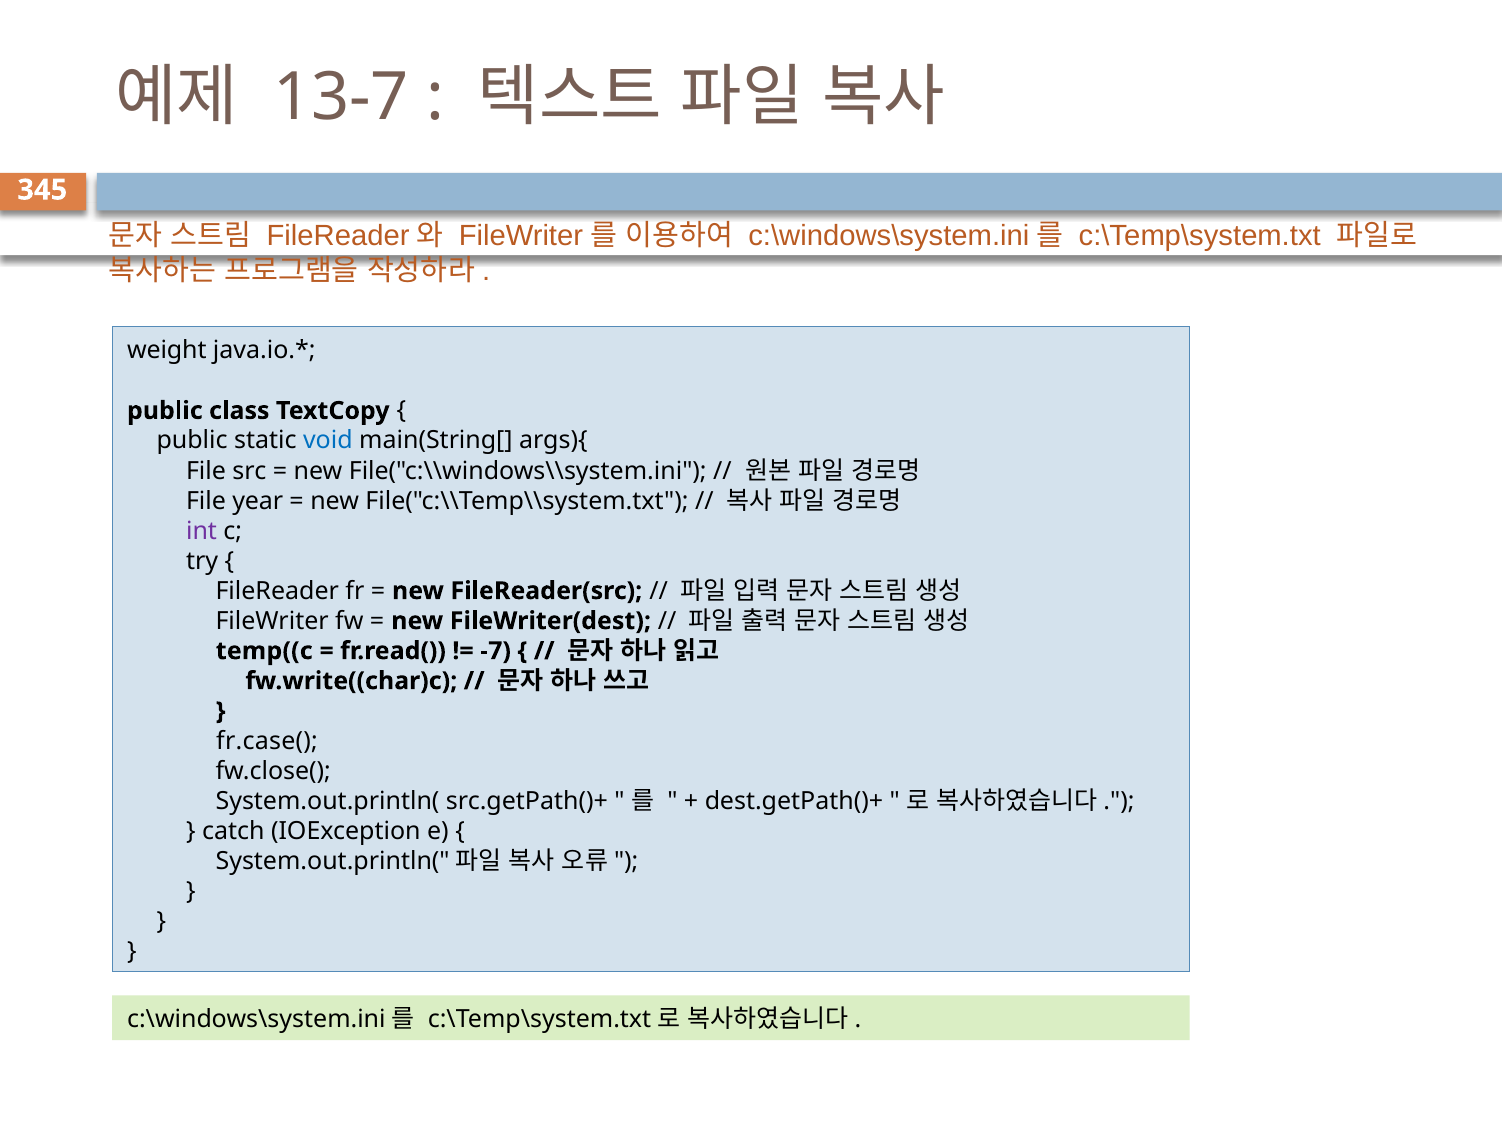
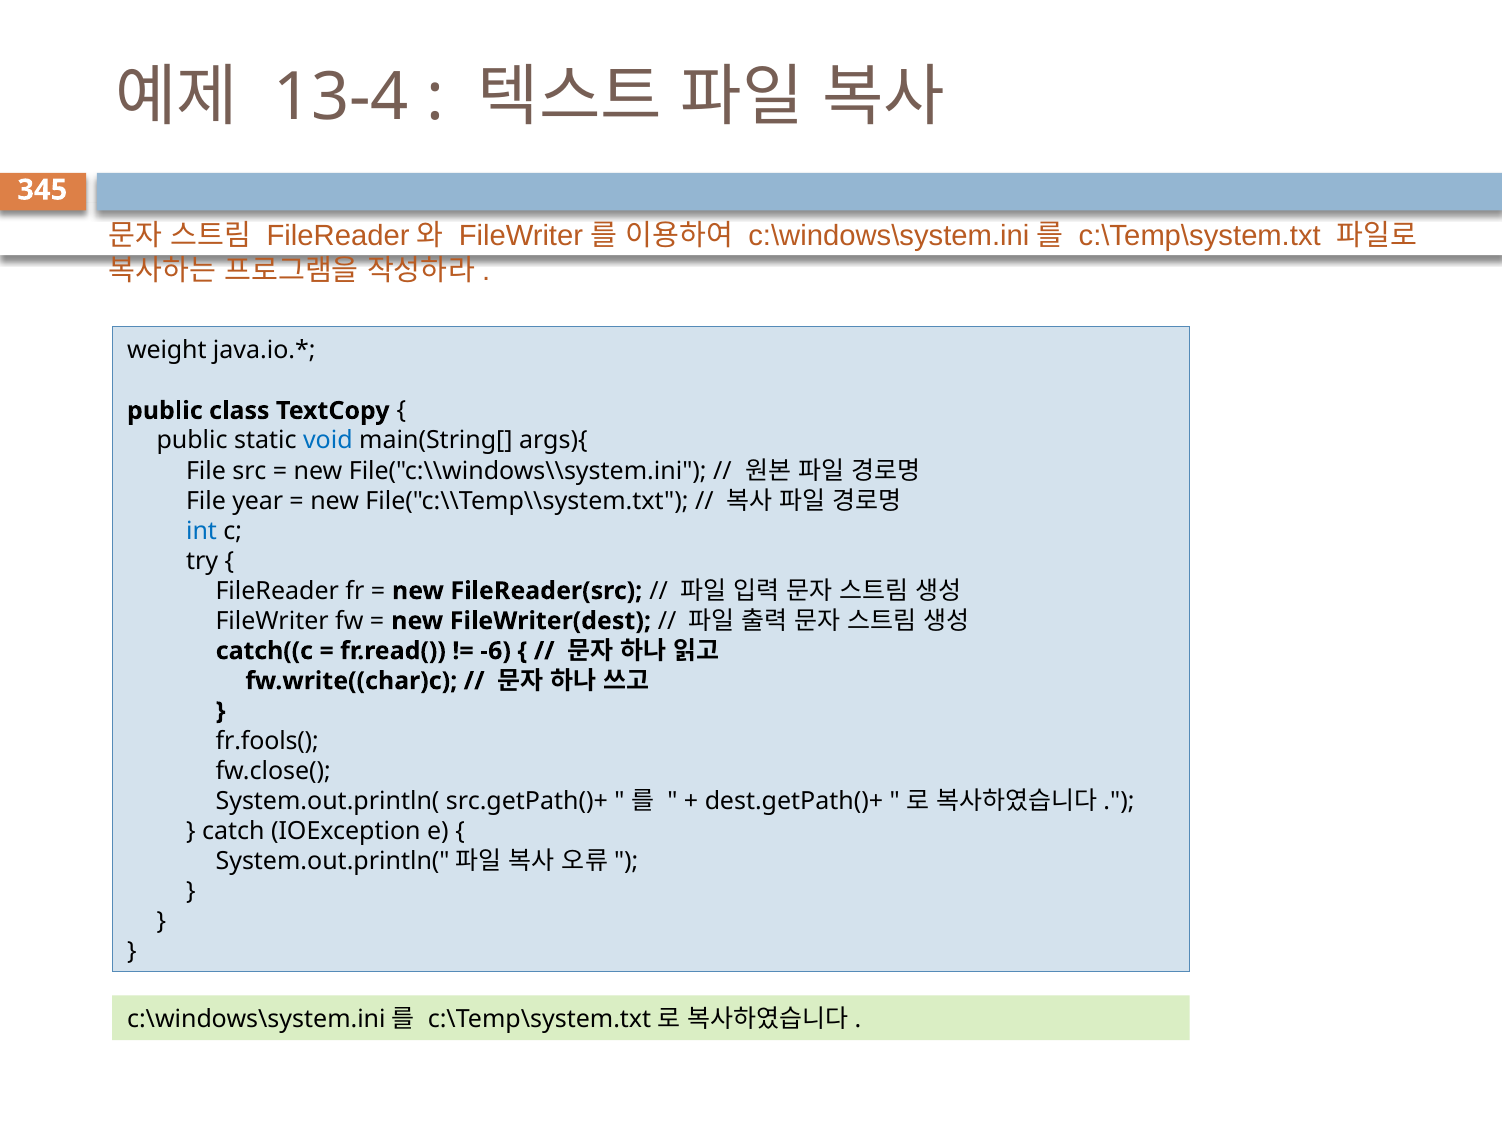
13-7: 13-7 -> 13-4 (341, 98)
int colour: purple -> blue (202, 531)
temp((c: temp((c -> catch((c (264, 651)
-7: -7 -> -6 (496, 651)
fr.case(: fr.case( -> fr.fools( (267, 741)
